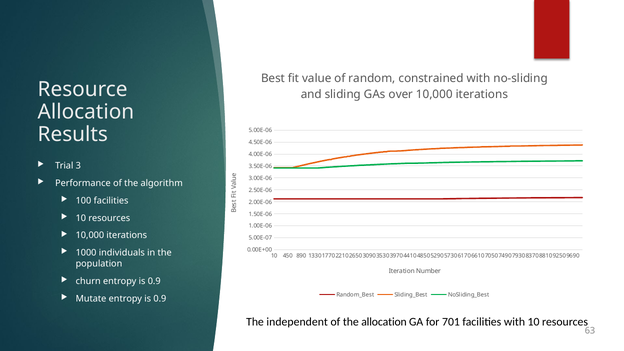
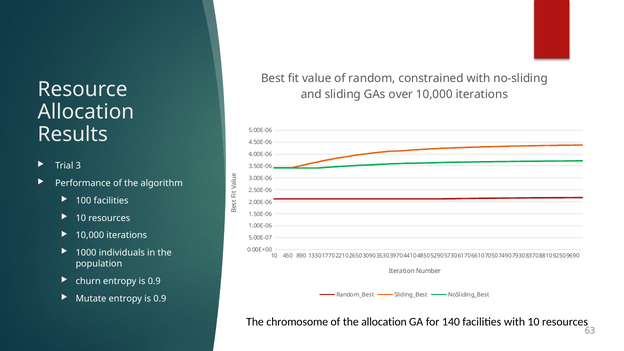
independent: independent -> chromosome (297, 322)
701: 701 -> 140 (451, 322)
